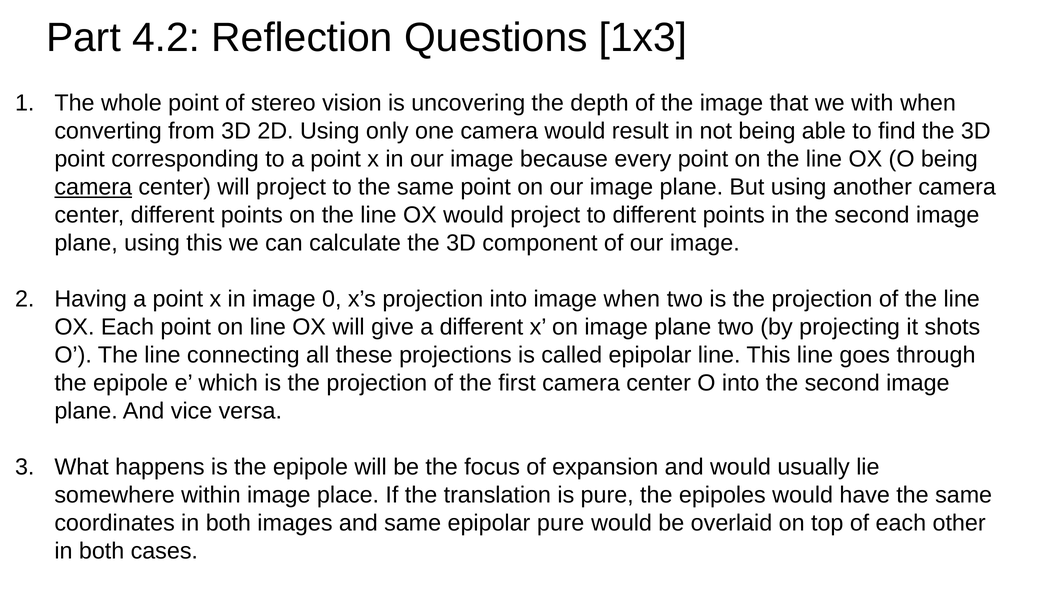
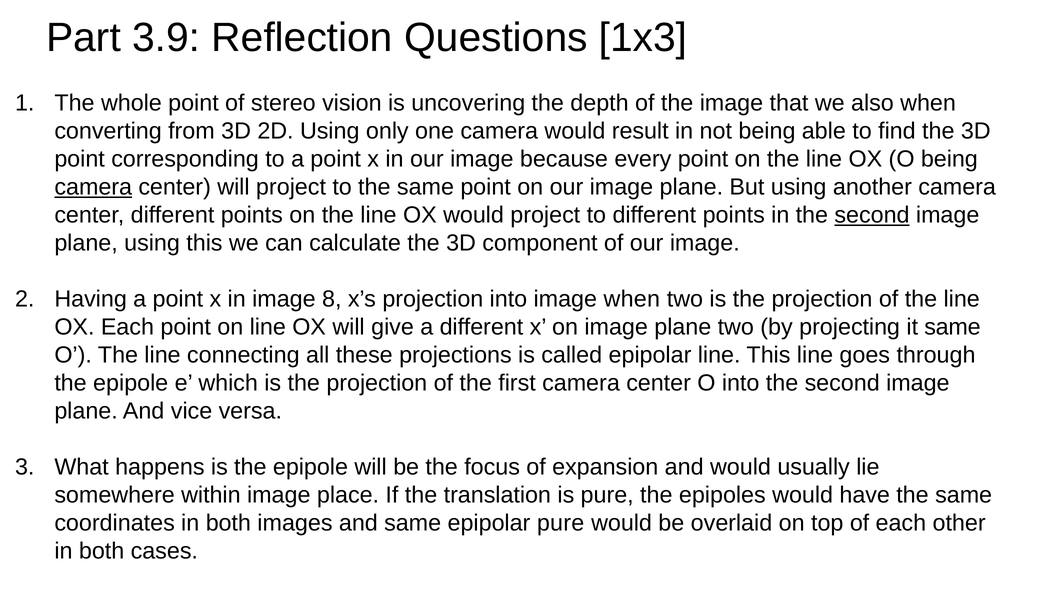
4.2: 4.2 -> 3.9 (166, 38)
with: with -> also (872, 103)
second underline: none -> present (872, 215)
0: 0 -> 8 (332, 299)
it shots: shots -> same (952, 327)
